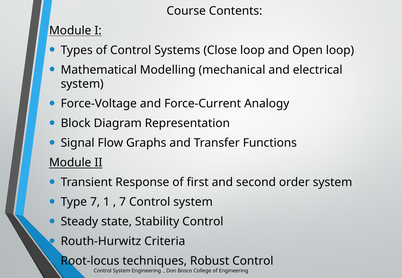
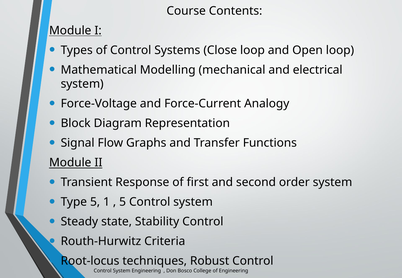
Type 7: 7 -> 5 (95, 202)
7: 7 -> 5 (123, 202)
